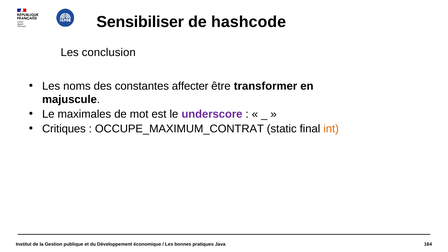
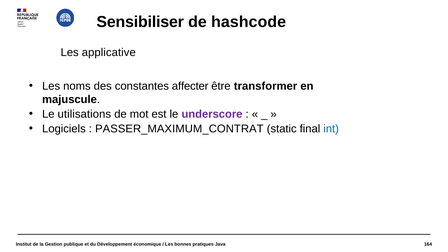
conclusion: conclusion -> applicative (109, 52)
maximales: maximales -> utilisations (84, 114)
Critiques: Critiques -> Logiciels (64, 129)
OCCUPE_MAXIMUM_CONTRAT: OCCUPE_MAXIMUM_CONTRAT -> PASSER_MAXIMUM_CONTRAT (179, 129)
int colour: orange -> blue (331, 129)
